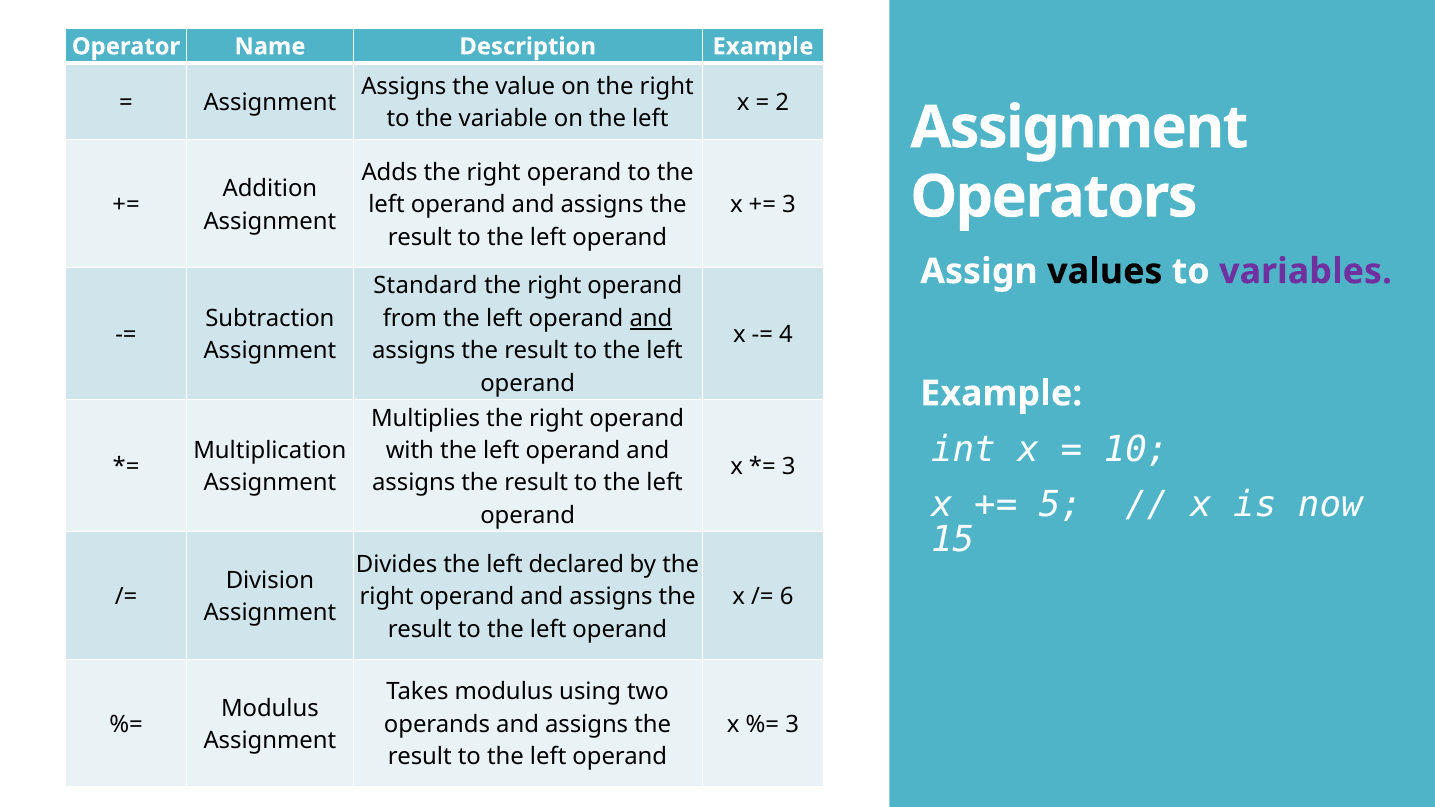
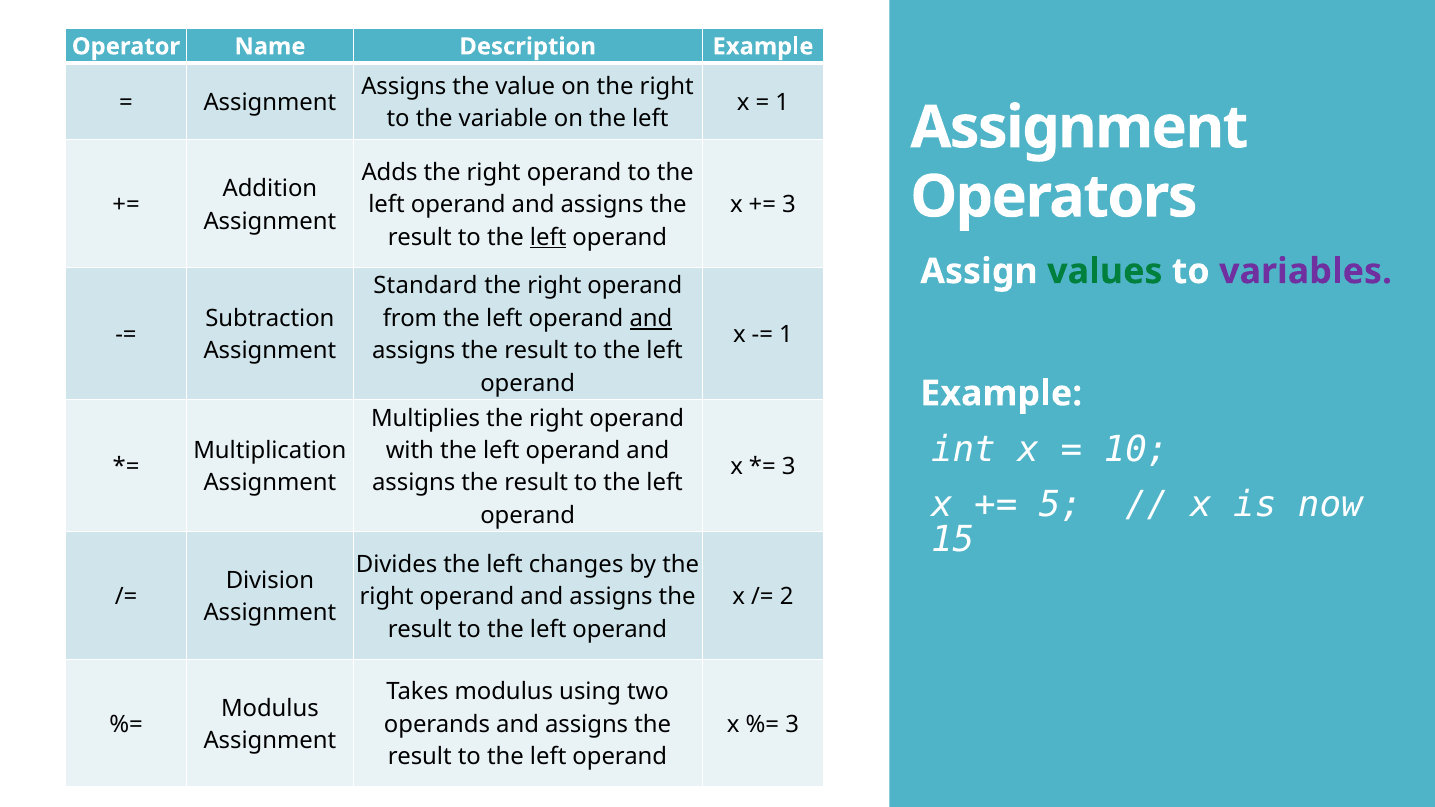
2: 2 -> 1 (782, 103)
left underline: none -> present (548, 237)
values colour: black -> green (1105, 271)
4: 4 -> 1 (786, 335)
declared: declared -> changes (576, 564)
6: 6 -> 2 (787, 597)
